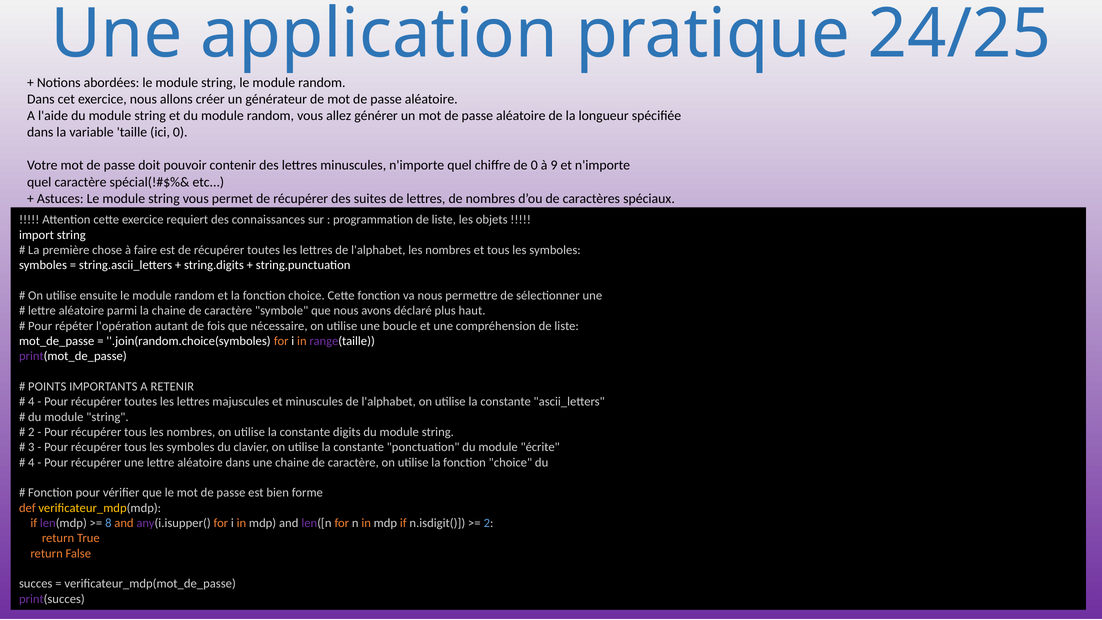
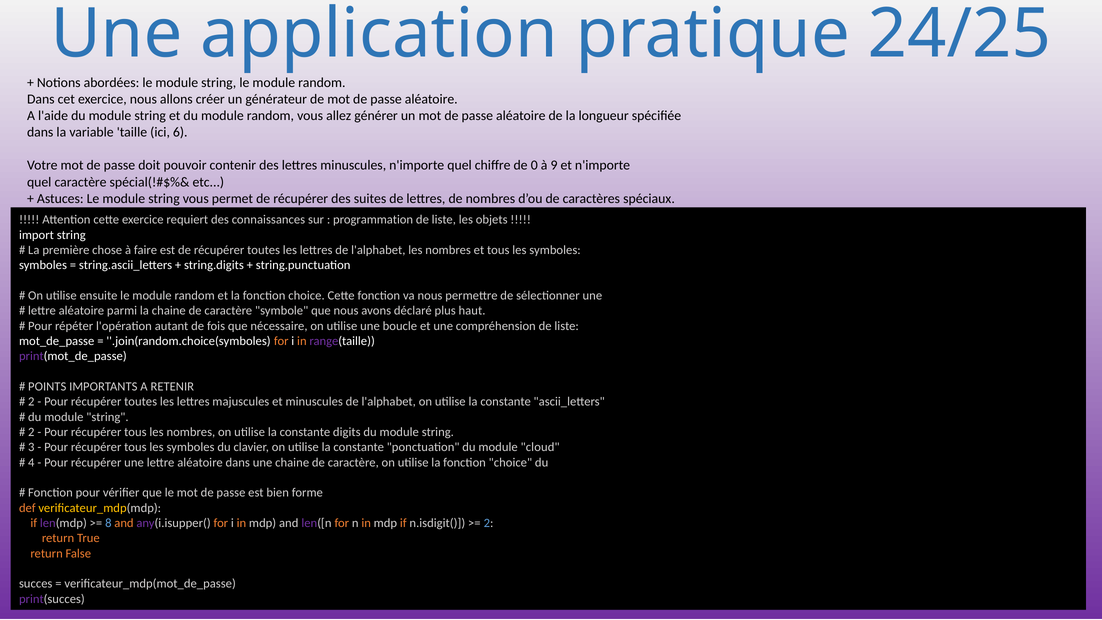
ici 0: 0 -> 6 (180, 132)
4: 4 -> 2 (31, 402)
écrite: écrite -> cloud (540, 447)
